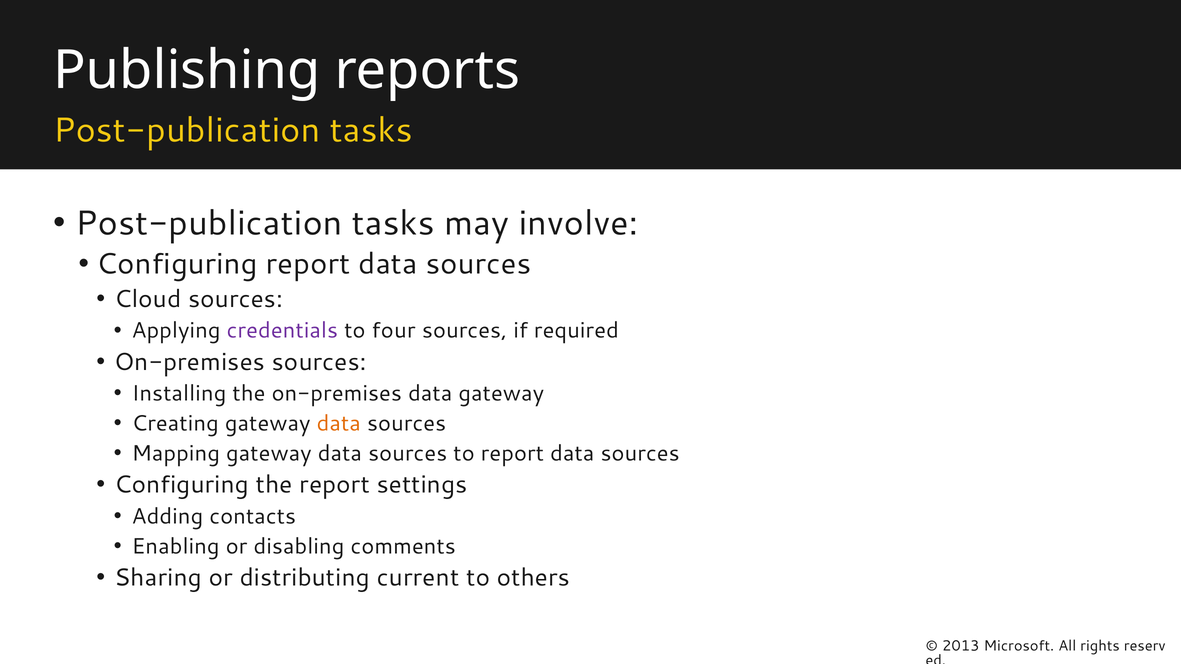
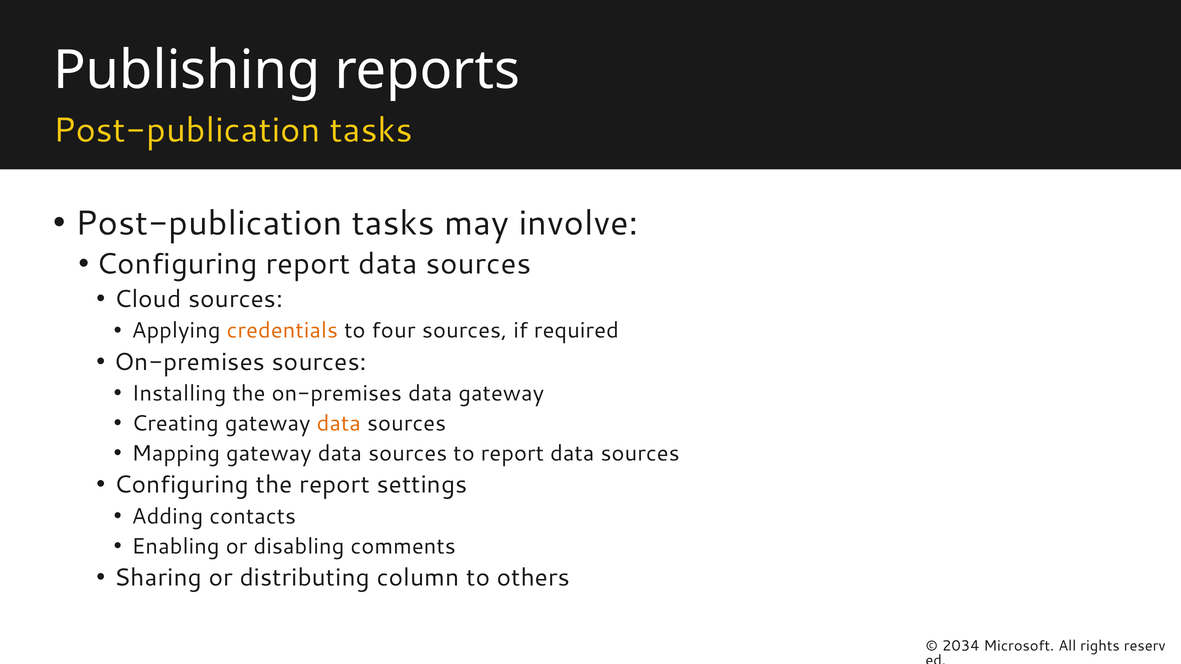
credentials colour: purple -> orange (282, 331)
current: current -> column (418, 578)
2013: 2013 -> 2034 (961, 646)
